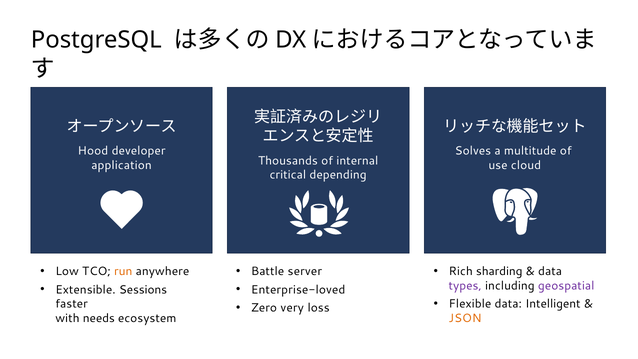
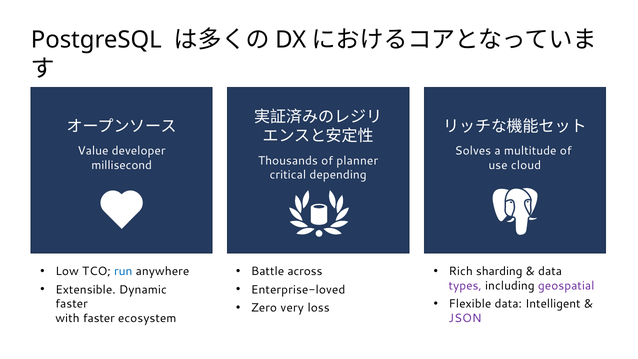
Hood: Hood -> Value (93, 151)
internal: internal -> planner (357, 160)
application: application -> millisecond (122, 165)
run colour: orange -> blue (123, 271)
server: server -> across (305, 271)
Sessions: Sessions -> Dynamic (143, 289)
with needs: needs -> faster (99, 318)
JSON colour: orange -> purple (465, 318)
